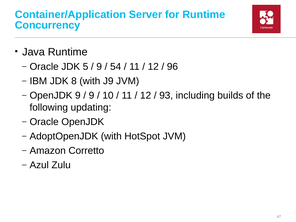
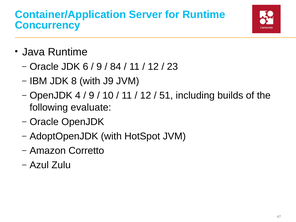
5: 5 -> 6 (86, 67)
54: 54 -> 84 (116, 67)
96: 96 -> 23 (172, 67)
OpenJDK 9: 9 -> 4 (78, 96)
93: 93 -> 51 (166, 96)
updating: updating -> evaluate (91, 107)
